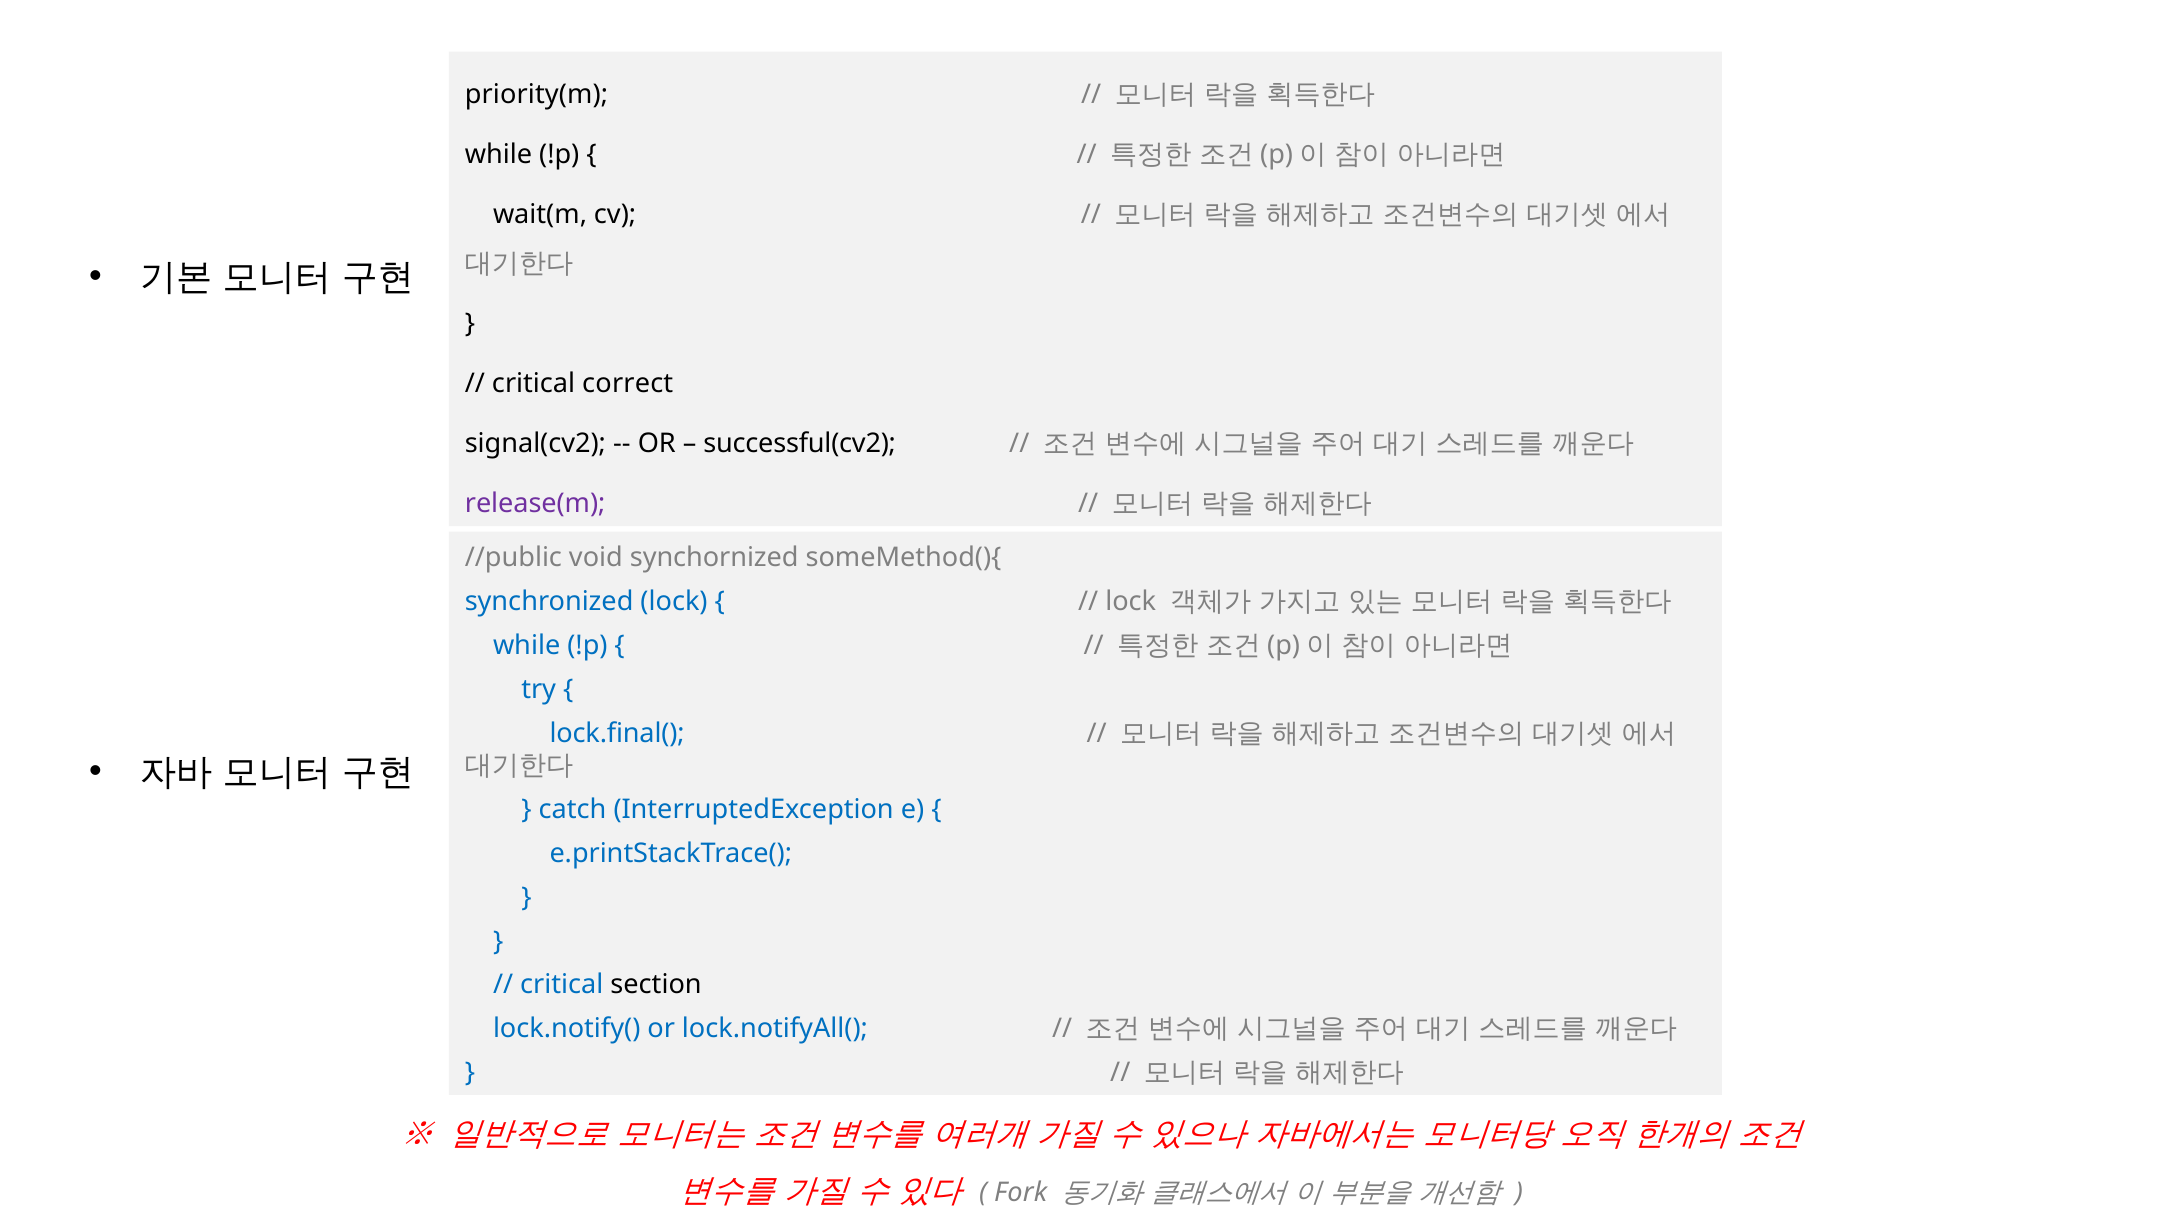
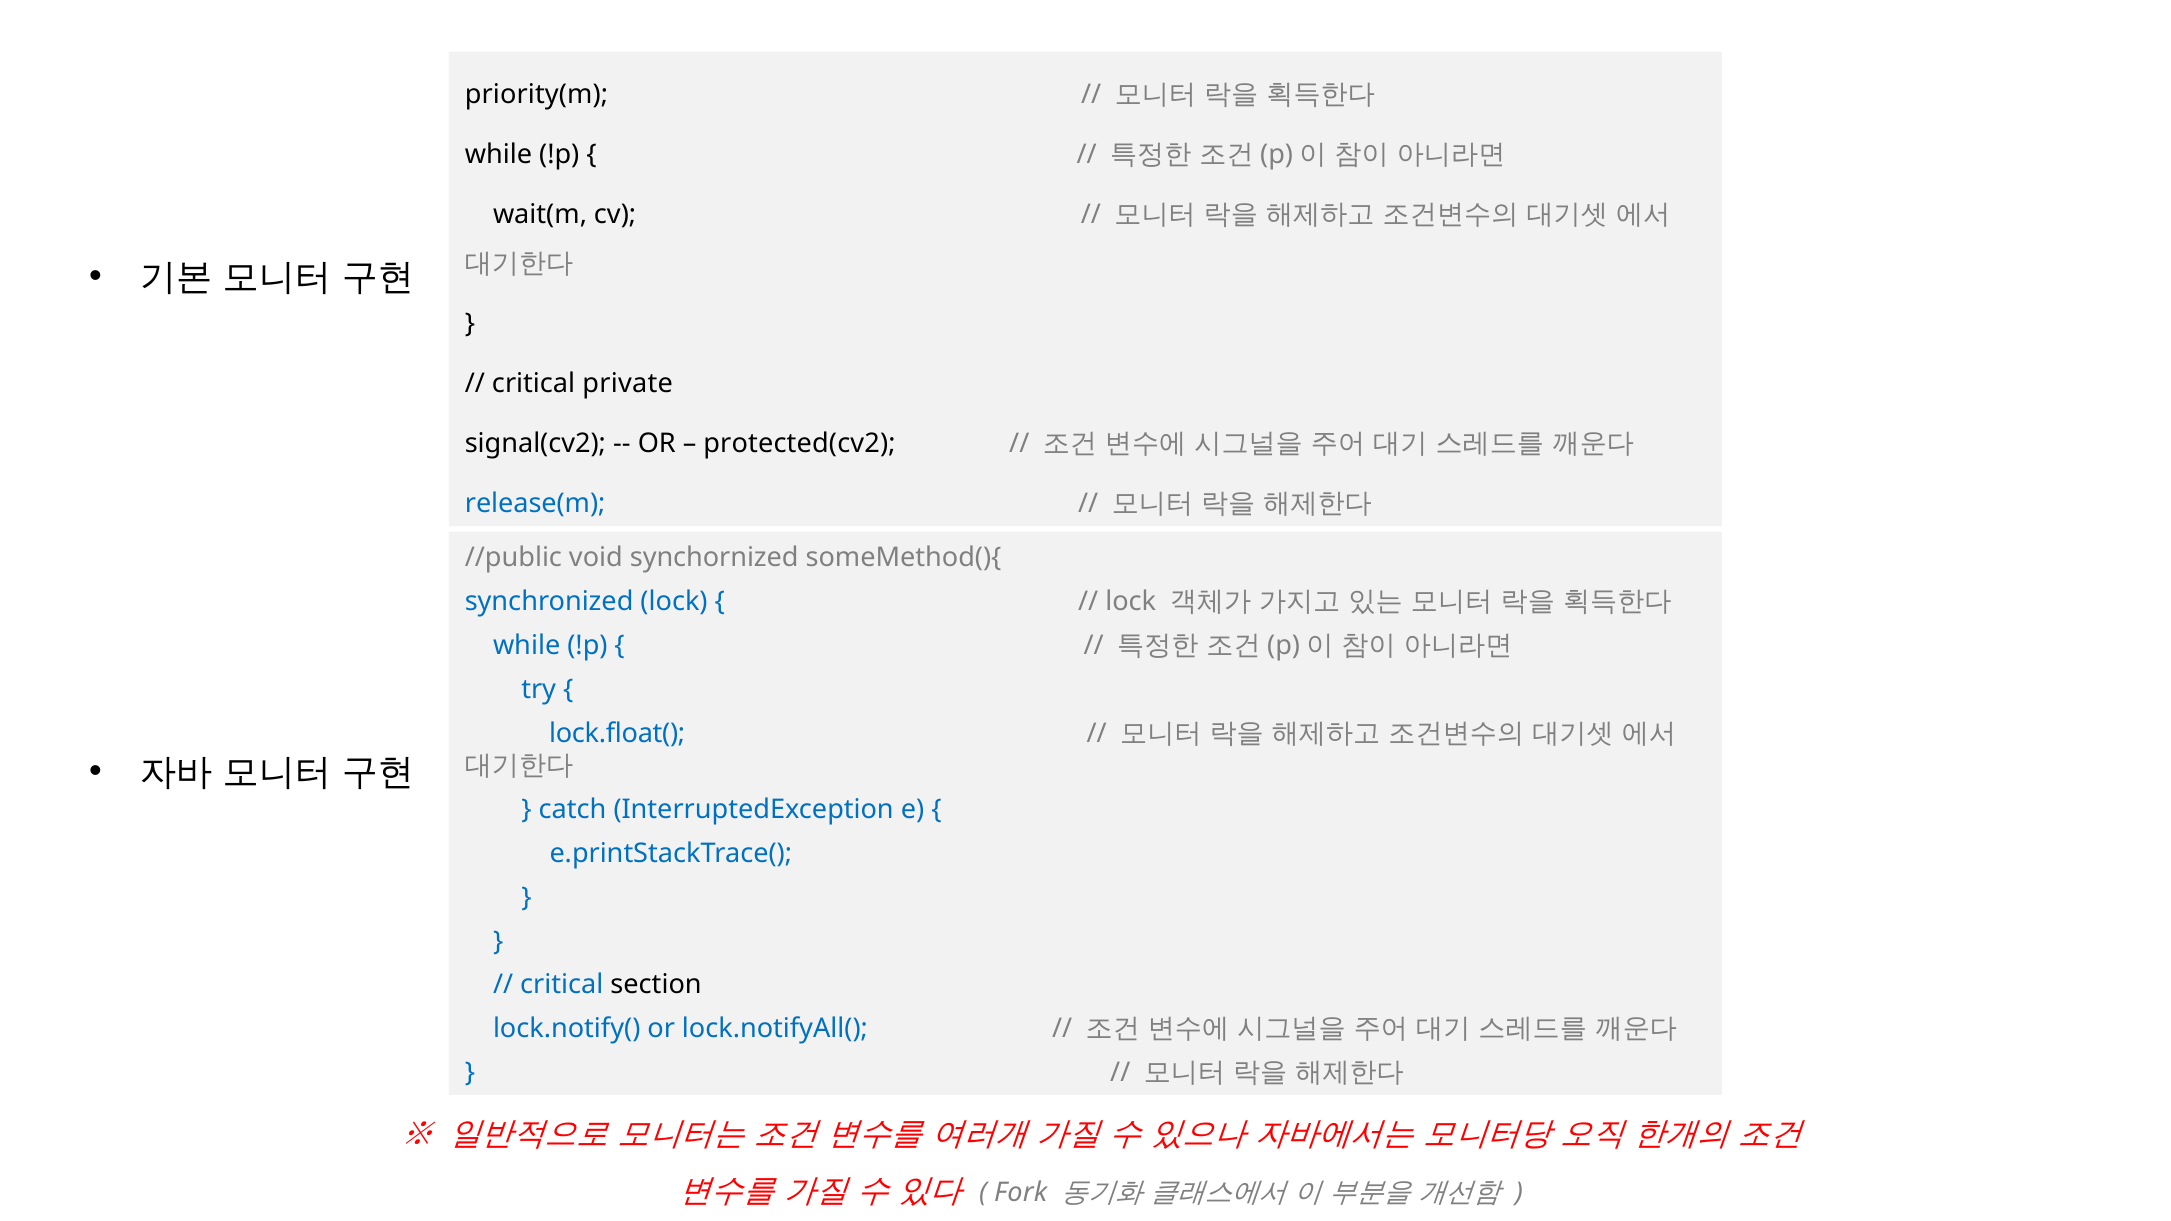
correct: correct -> private (628, 383)
successful(cv2: successful(cv2 -> protected(cv2 (799, 444)
release(m colour: purple -> blue (535, 504)
lock.final(: lock.final( -> lock.float( (617, 733)
